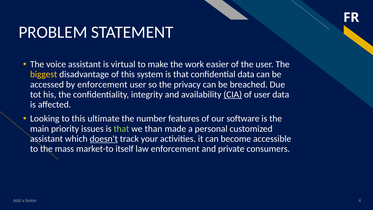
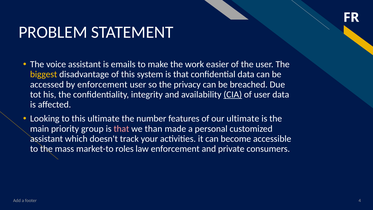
virtual: virtual -> emails (123, 64)
our software: software -> ultimate (243, 119)
issues: issues -> group (92, 129)
that colour: light green -> pink (121, 129)
doesn't underline: present -> none (104, 139)
itself: itself -> roles (125, 149)
